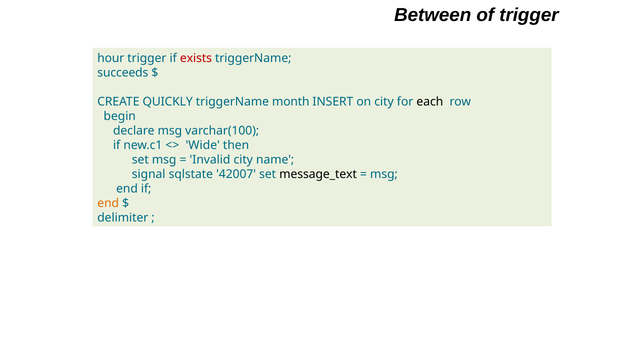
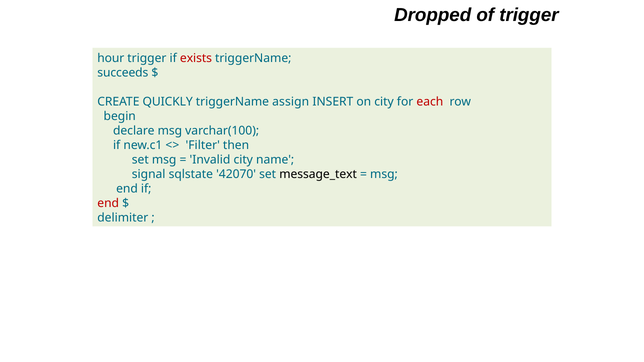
Between: Between -> Dropped (433, 15)
month: month -> assign (291, 102)
each colour: black -> red (430, 102)
Wide: Wide -> Filter (203, 145)
42007: 42007 -> 42070 (236, 174)
end colour: orange -> red (108, 203)
